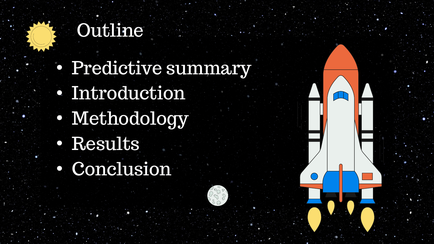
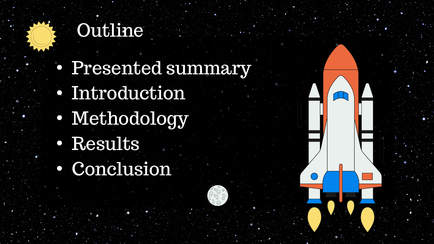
Predictive: Predictive -> Presented (117, 68)
